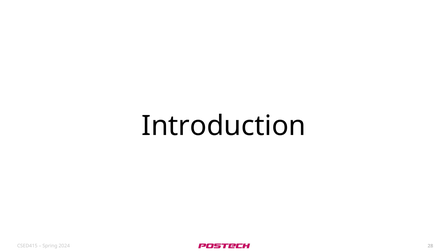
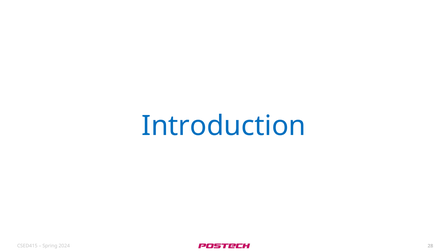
Introduction colour: black -> blue (224, 126)
